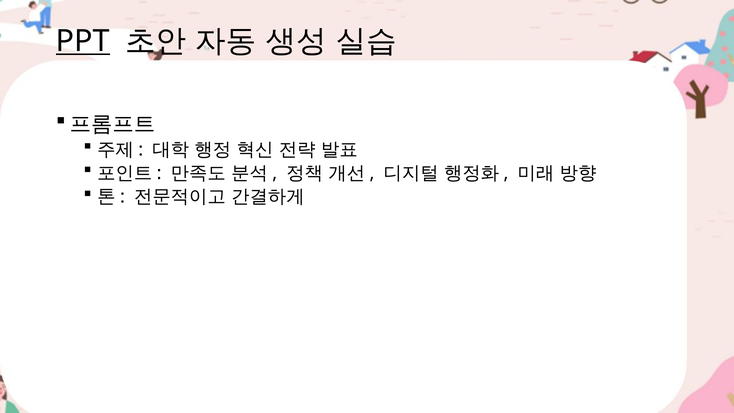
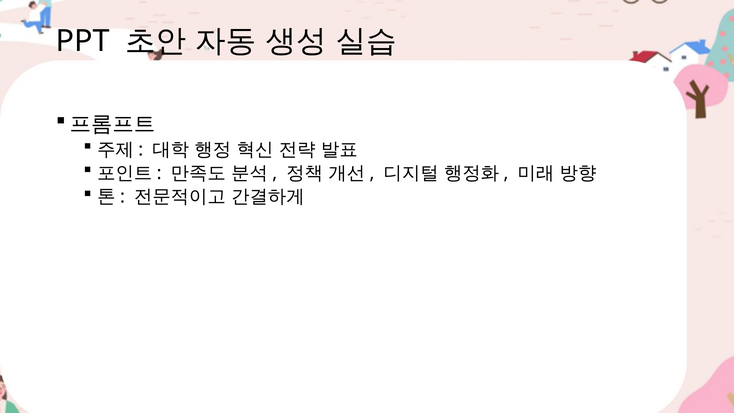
PPT underline: present -> none (83, 41)
